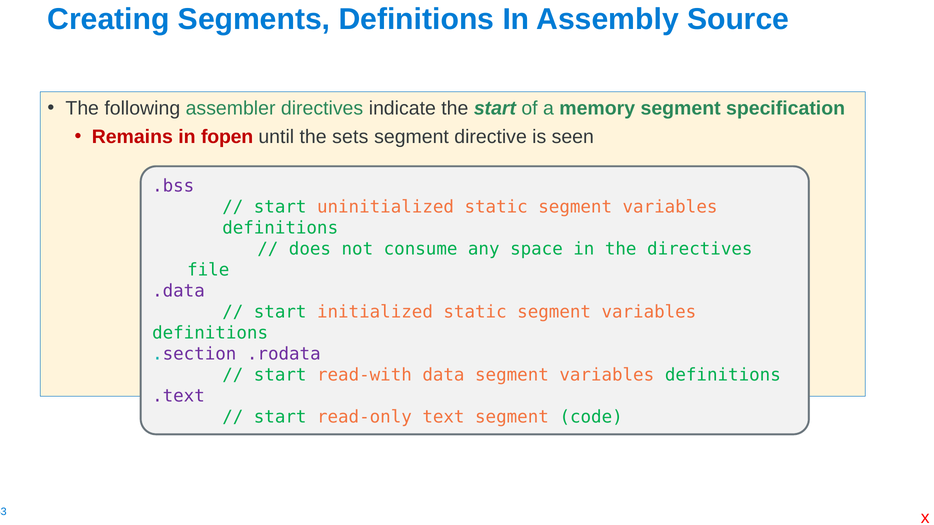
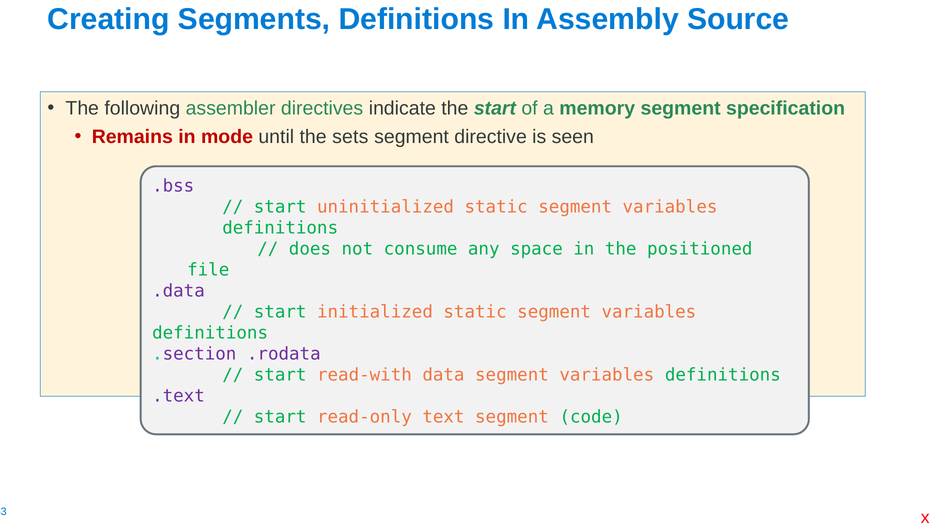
fopen: fopen -> mode (227, 137)
the directives: directives -> positioned (700, 249)
